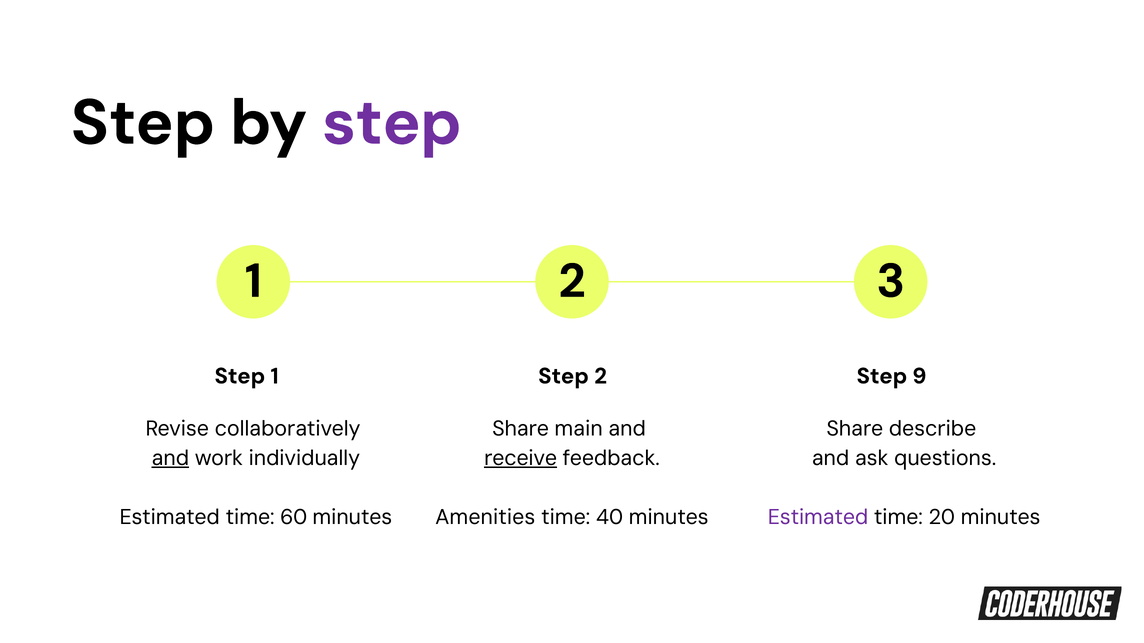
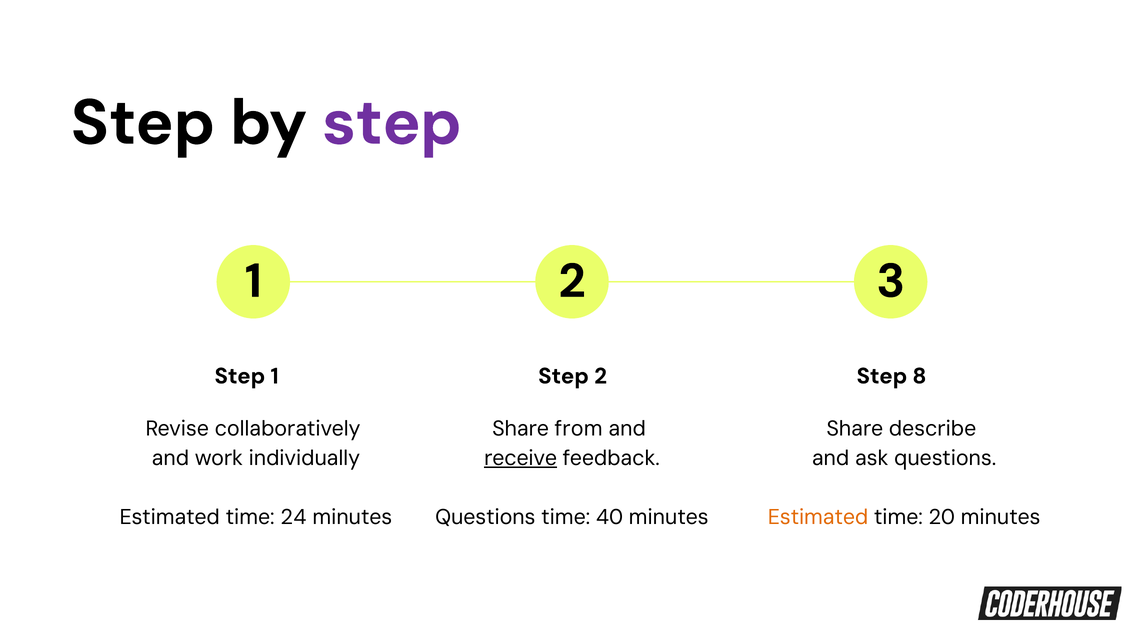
9: 9 -> 8 (919, 376)
main: main -> from (579, 429)
and underline: present -> none (170, 459)
60: 60 -> 24 (293, 518)
Amenities: Amenities -> Questions (485, 518)
Estimated colour: purple -> orange (818, 518)
